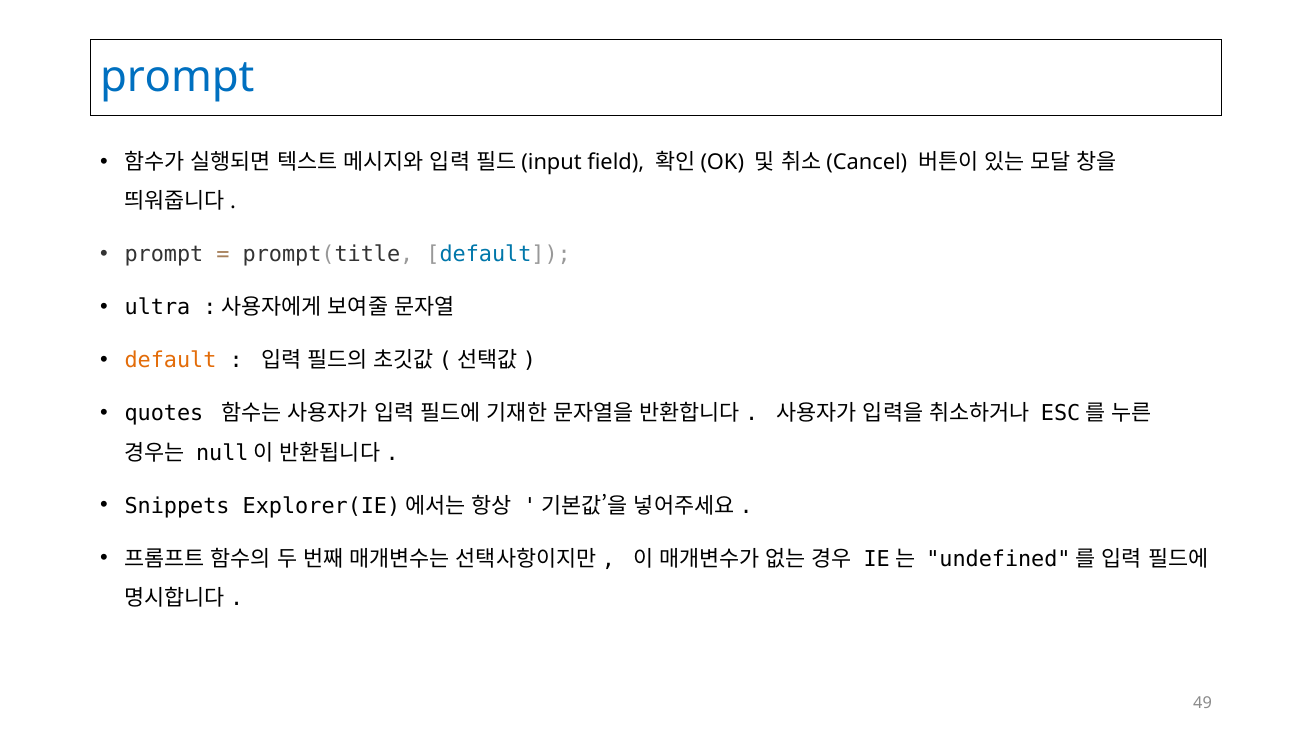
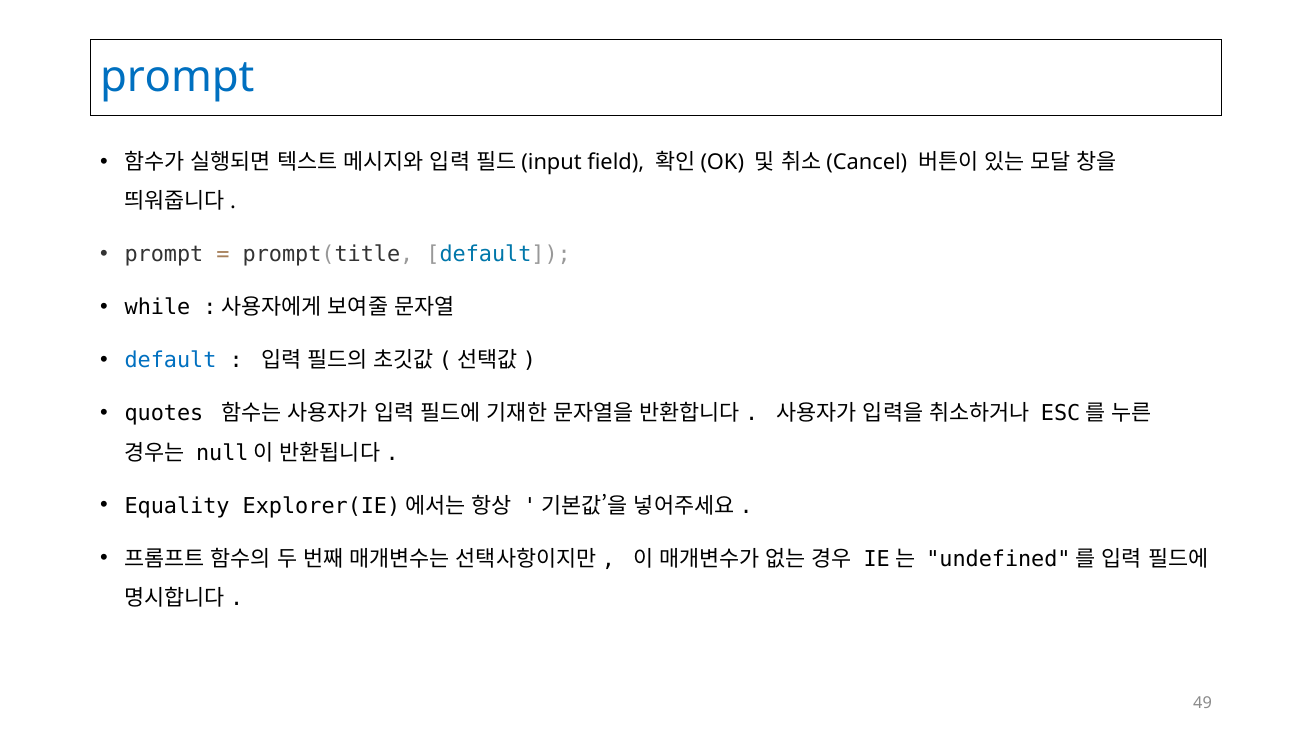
ultra: ultra -> while (157, 308)
default colour: orange -> blue (171, 361)
Snippets: Snippets -> Equality (177, 506)
